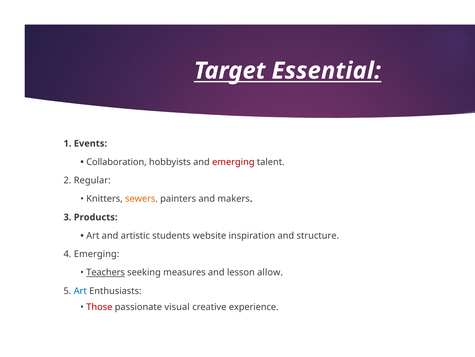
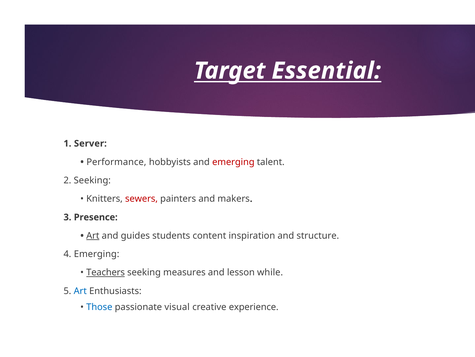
Events: Events -> Server (90, 143)
Collaboration: Collaboration -> Performance (116, 162)
2 Regular: Regular -> Seeking (92, 180)
sewers colour: orange -> red (141, 198)
Products: Products -> Presence (96, 217)
Art underline: none -> present (93, 235)
artistic: artistic -> guides (135, 235)
website: website -> content (209, 235)
allow: allow -> while (270, 272)
Those colour: red -> blue (99, 306)
